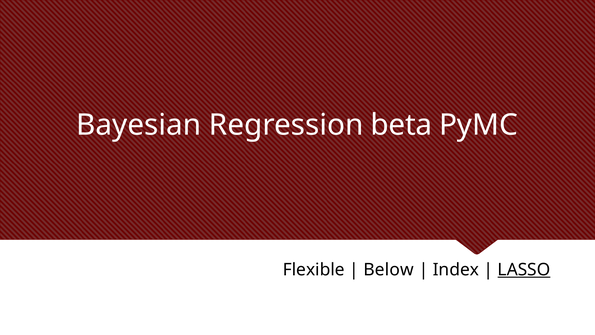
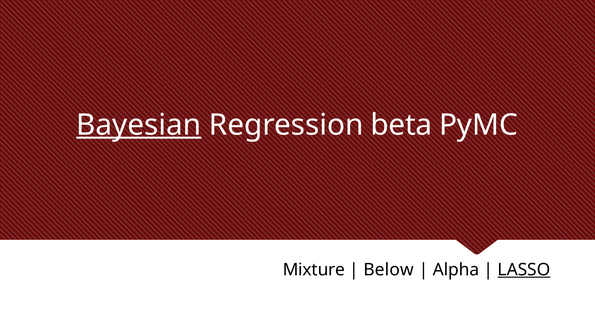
Bayesian underline: none -> present (139, 125)
Flexible: Flexible -> Mixture (314, 270)
Index: Index -> Alpha (456, 270)
